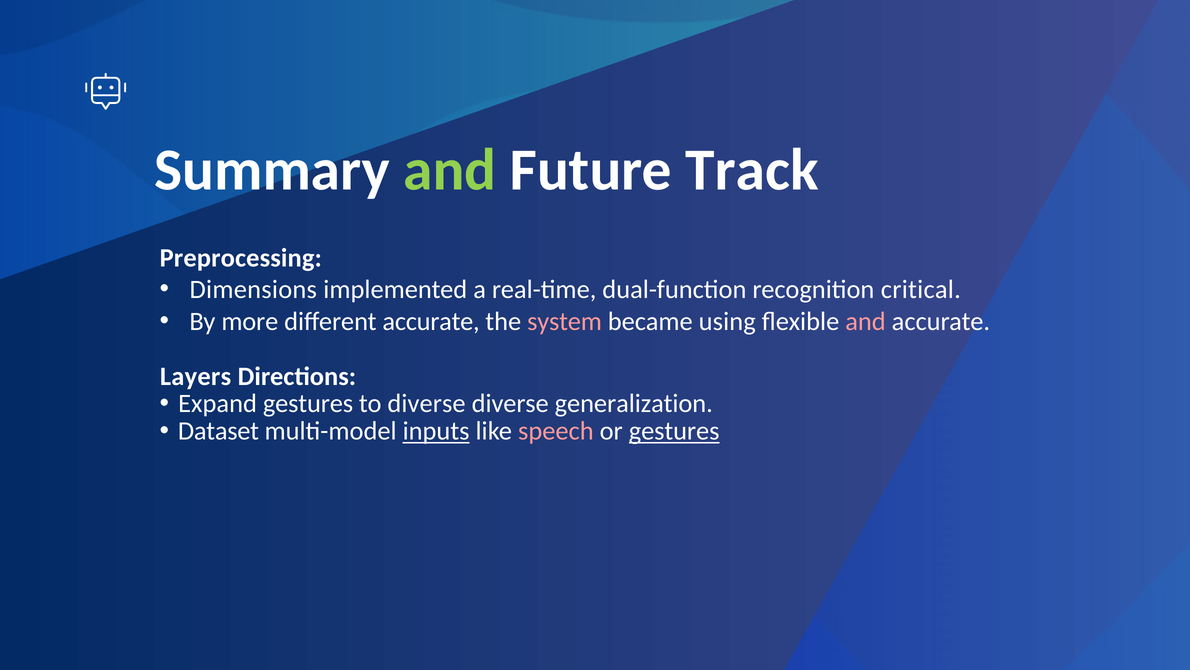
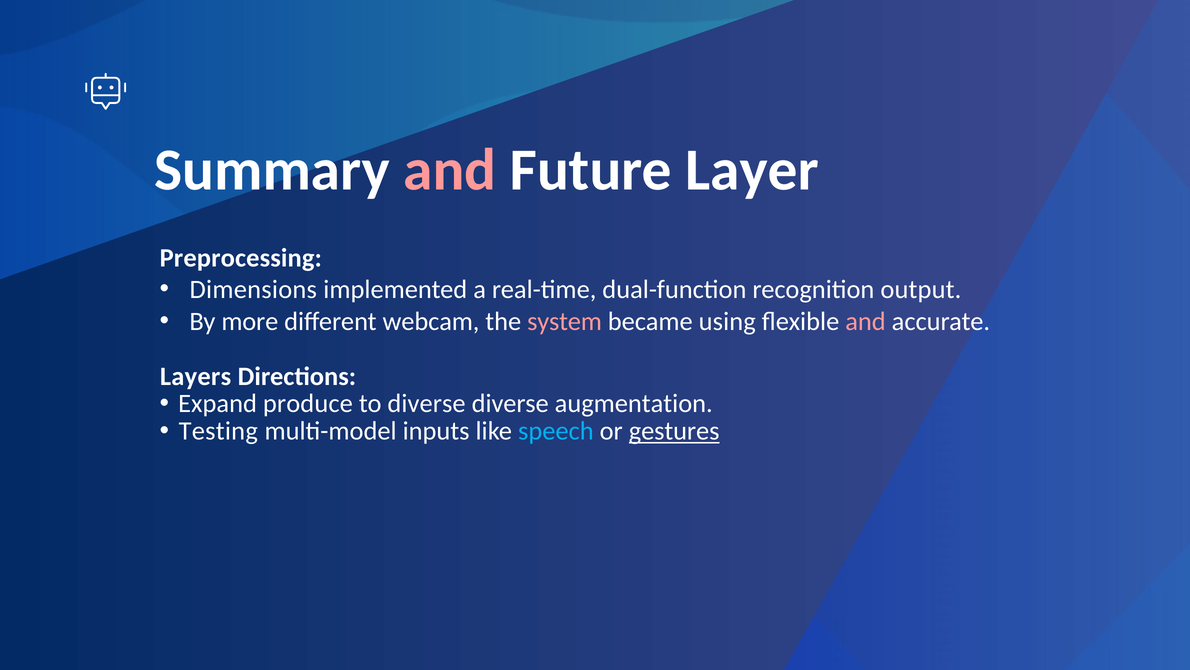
and colour: light green -> pink (450, 170)
Track: Track -> Layer (752, 170)
critical: critical -> output (921, 289)
different accurate: accurate -> webcam (431, 321)
Expand gestures: gestures -> produce (308, 403)
generalization: generalization -> augmentation (634, 403)
Dataset: Dataset -> Testing (218, 431)
inputs underline: present -> none (436, 431)
speech colour: pink -> light blue (556, 431)
